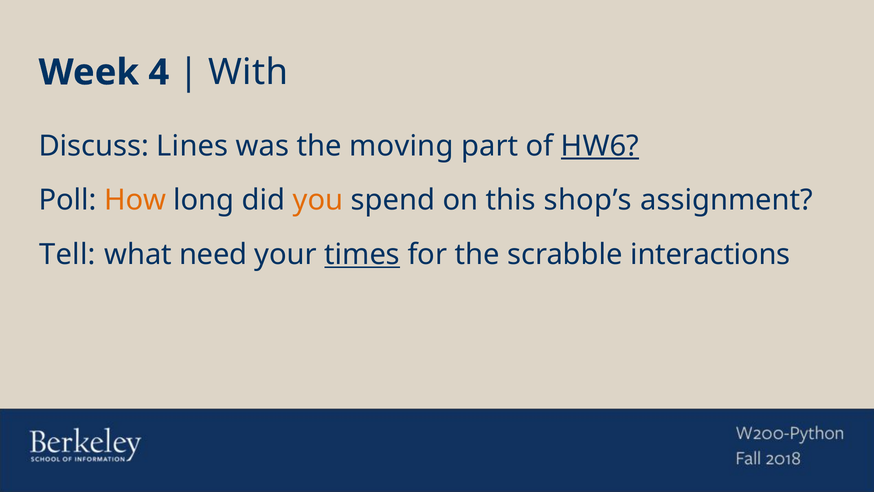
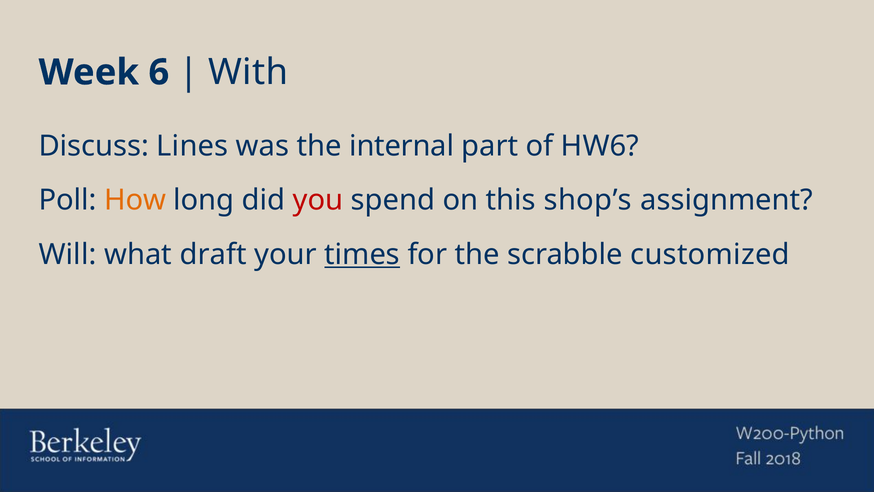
Week 4: 4 -> 6 (159, 72)
moving: moving -> internal (402, 146)
HW6 underline: present -> none (600, 146)
you colour: orange -> red (318, 200)
Tell: Tell -> Will (68, 255)
need: need -> draft (213, 255)
interactions: interactions -> customized (710, 255)
